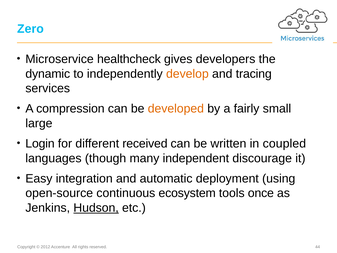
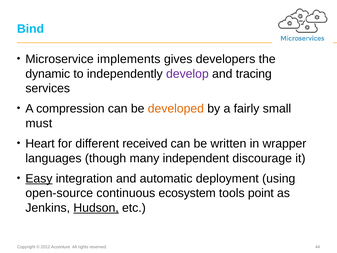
Zero: Zero -> Bind (30, 29)
healthcheck: healthcheck -> implements (129, 59)
develop colour: orange -> purple (187, 74)
large: large -> must (39, 123)
Login: Login -> Heart (40, 143)
coupled: coupled -> wrapper (284, 143)
Easy underline: none -> present (39, 178)
once: once -> point (261, 193)
